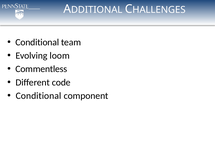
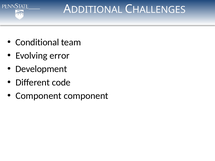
loom: loom -> error (60, 56)
Commentless: Commentless -> Development (41, 69)
Conditional: Conditional -> Component (39, 96)
